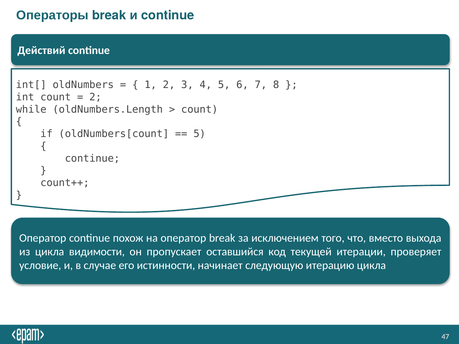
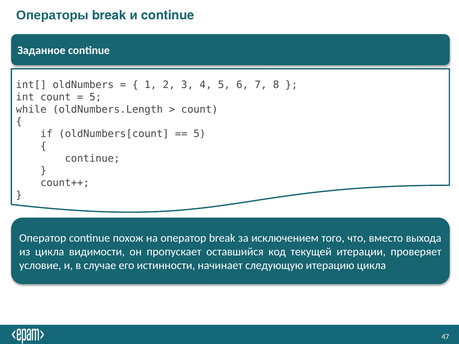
Действий: Действий -> Заданное (41, 51)
2: 2 -> 5 (95, 97)
